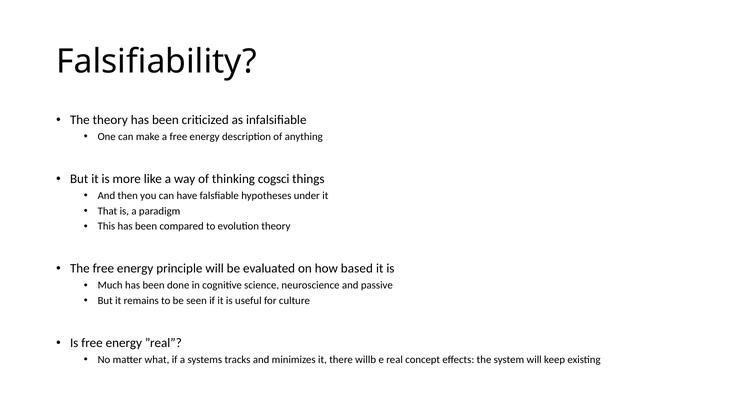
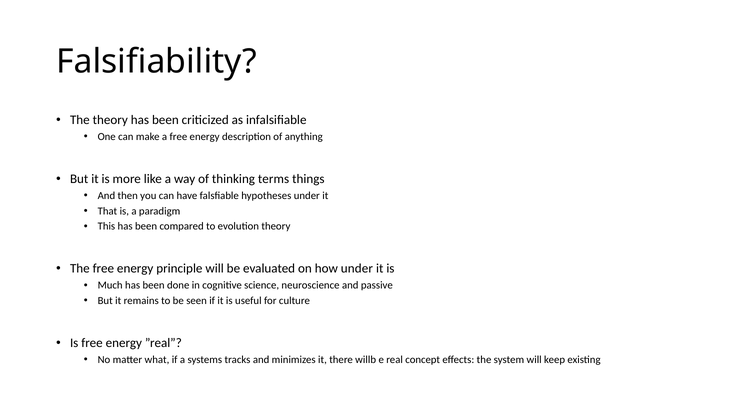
cogsci: cogsci -> terms (274, 179)
how based: based -> under (357, 269)
